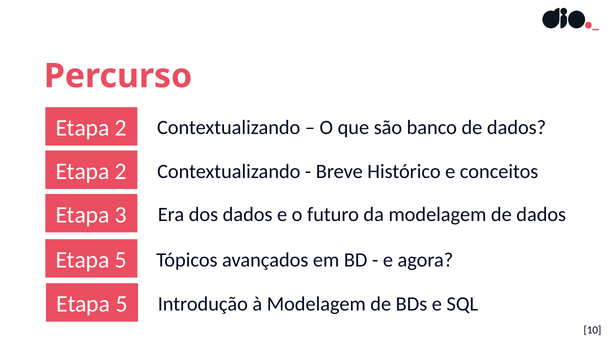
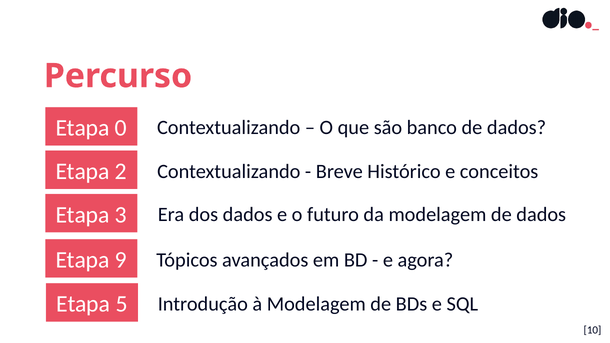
2: 2 -> 0 (121, 128)
5: 5 -> 9 (121, 260)
